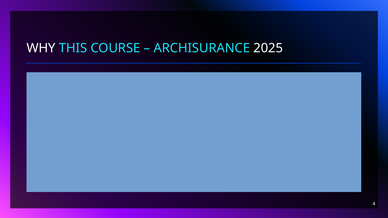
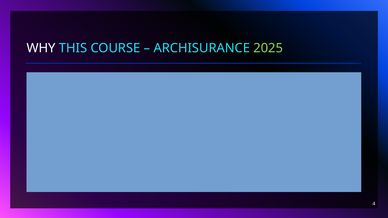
2025 colour: white -> light green (268, 48)
